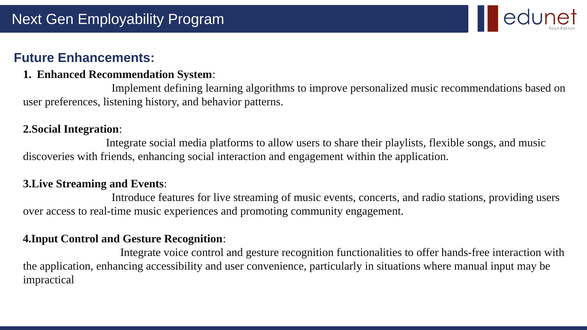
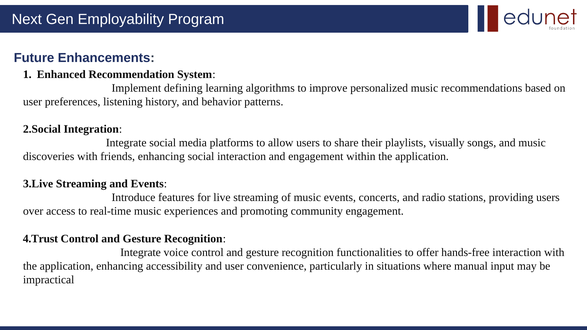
flexible: flexible -> visually (447, 143)
4.Input: 4.Input -> 4.Trust (40, 239)
